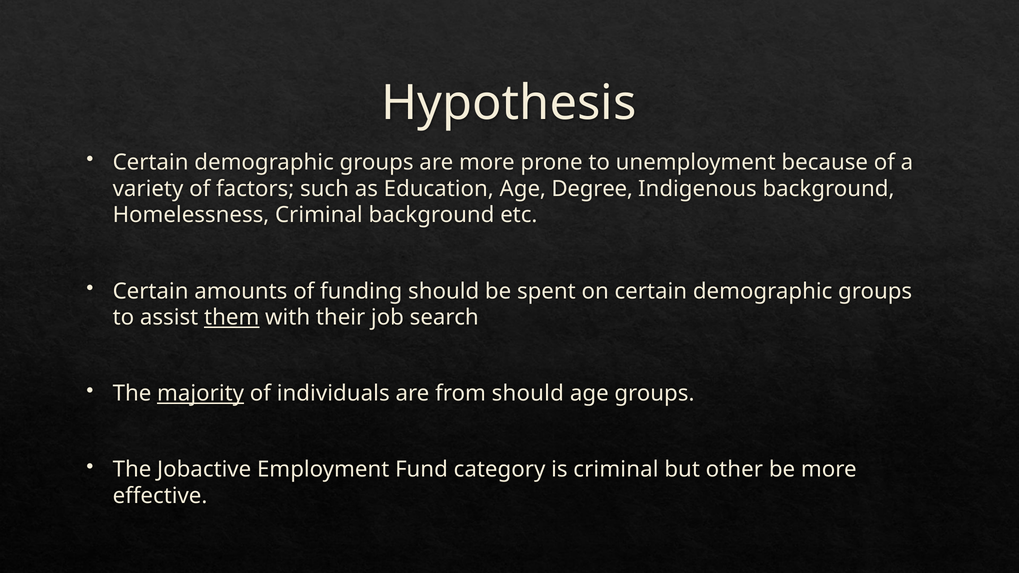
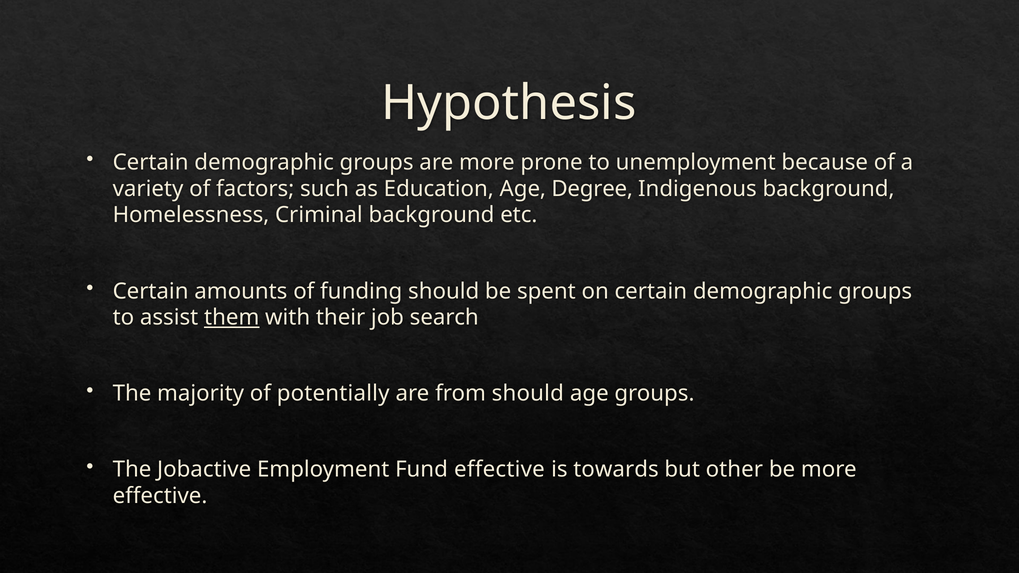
majority underline: present -> none (201, 394)
individuals: individuals -> potentially (333, 394)
Fund category: category -> effective (499, 470)
is criminal: criminal -> towards (616, 470)
